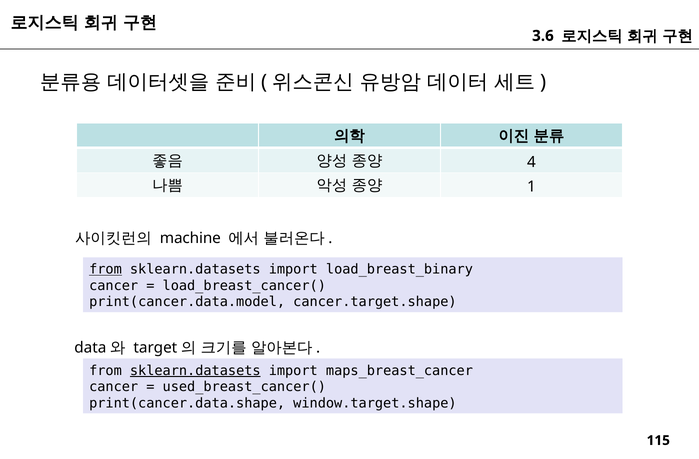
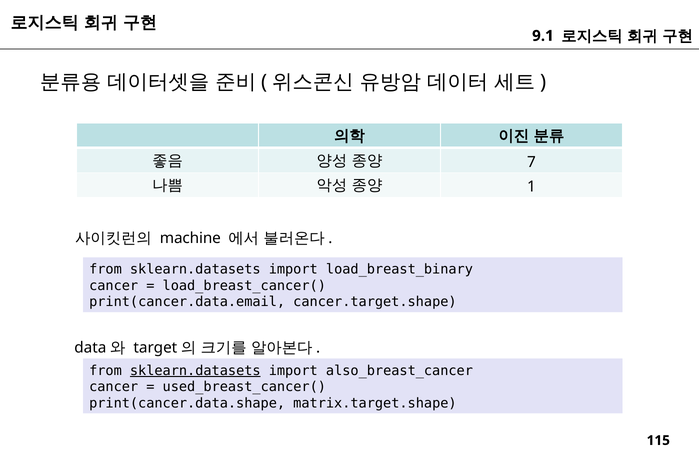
3.6: 3.6 -> 9.1 (543, 36)
4: 4 -> 7 (531, 162)
from underline: present -> none (105, 269)
print(cancer.data.model: print(cancer.data.model -> print(cancer.data.email (187, 302)
maps_breast_cancer: maps_breast_cancer -> also_breast_cancer (399, 371)
window.target.shape: window.target.shape -> matrix.target.shape (375, 403)
